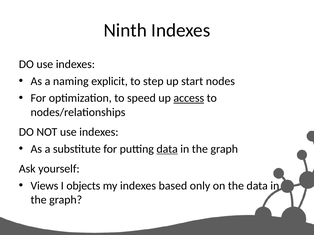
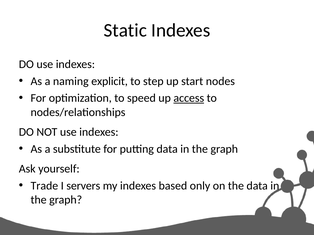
Ninth: Ninth -> Static (125, 30)
data underline: present -> none (167, 149)
Views: Views -> Trade (44, 186)
objects: objects -> servers (83, 186)
